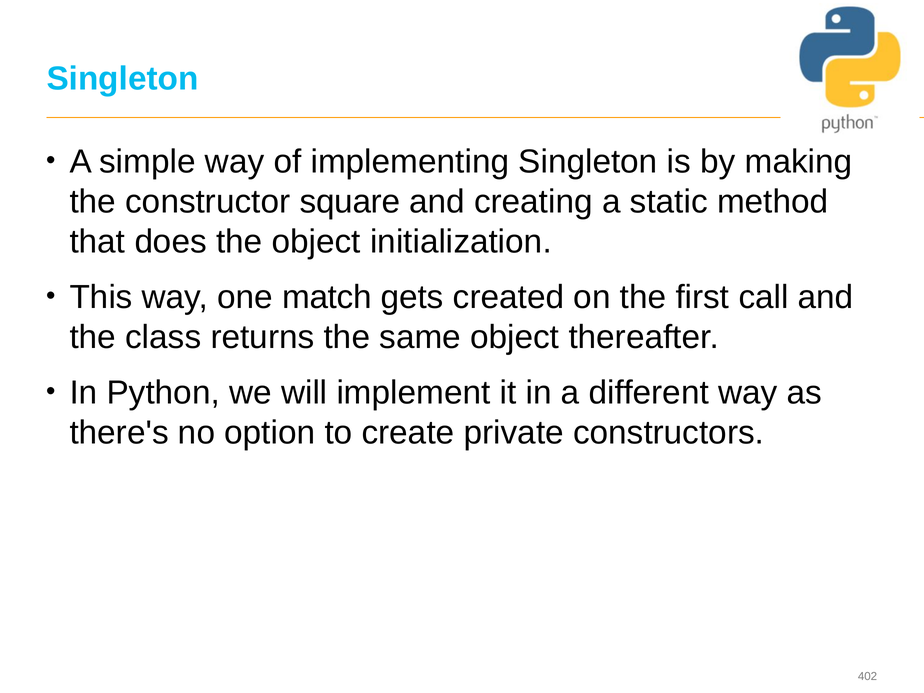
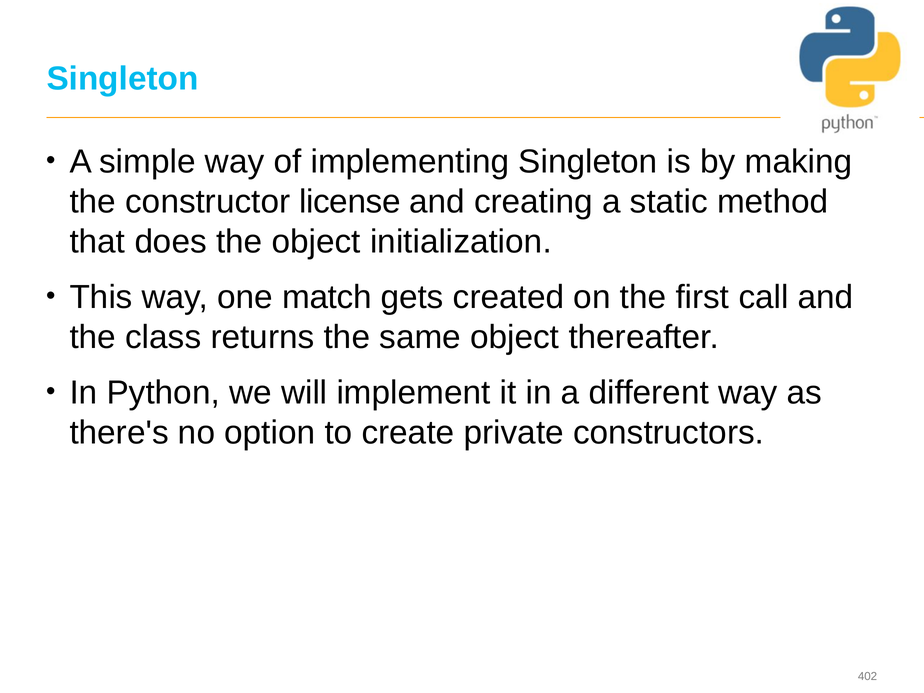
square: square -> license (350, 202)
